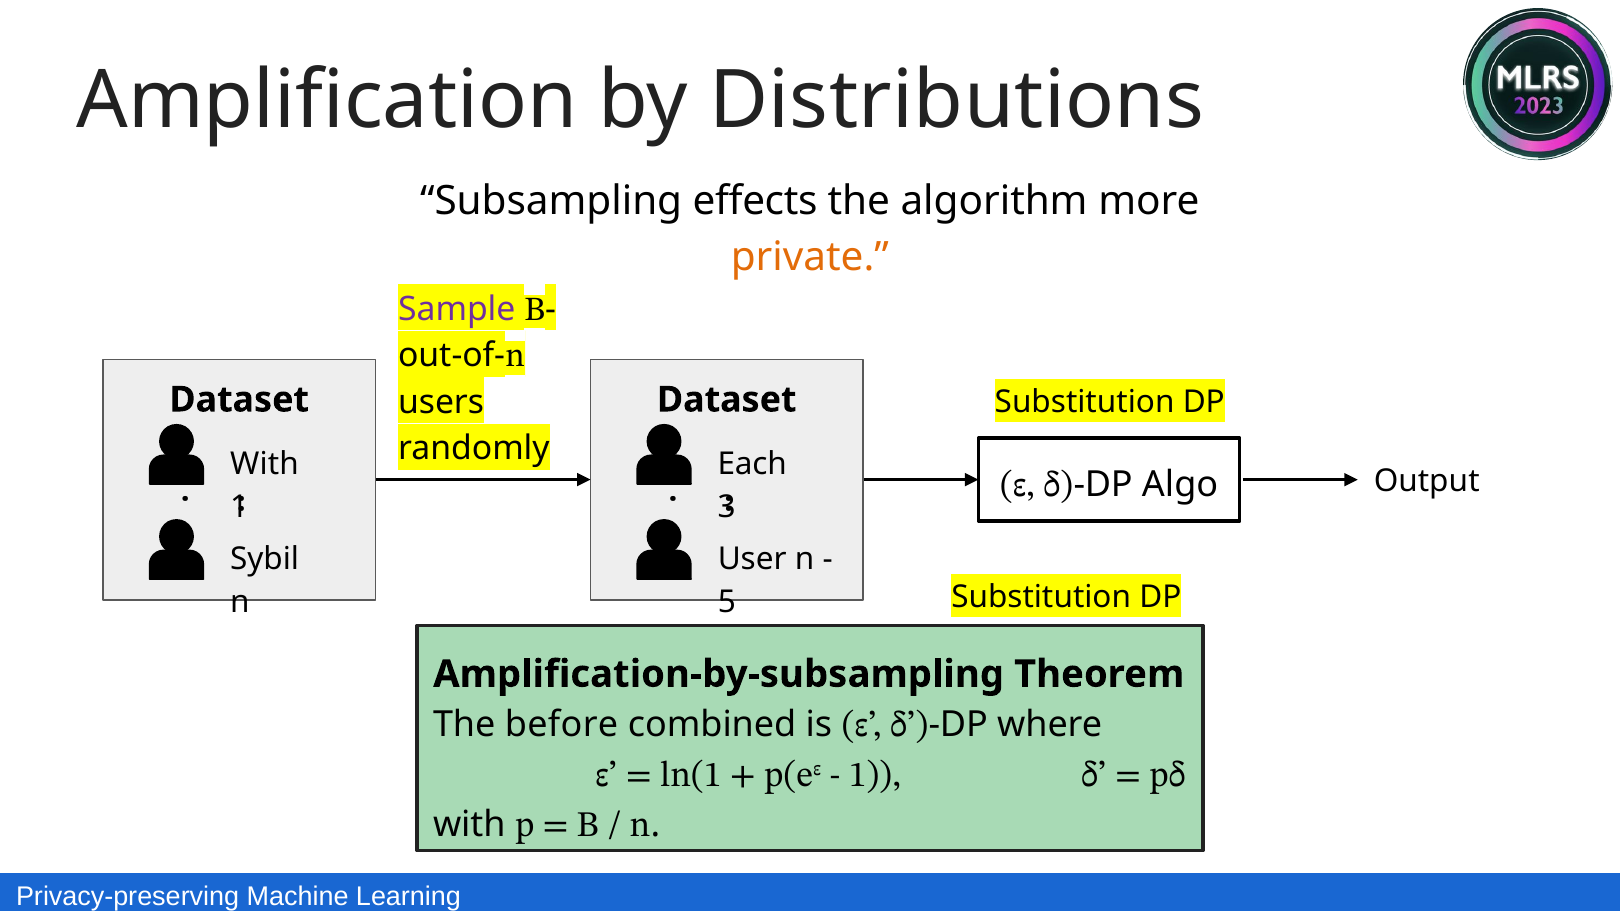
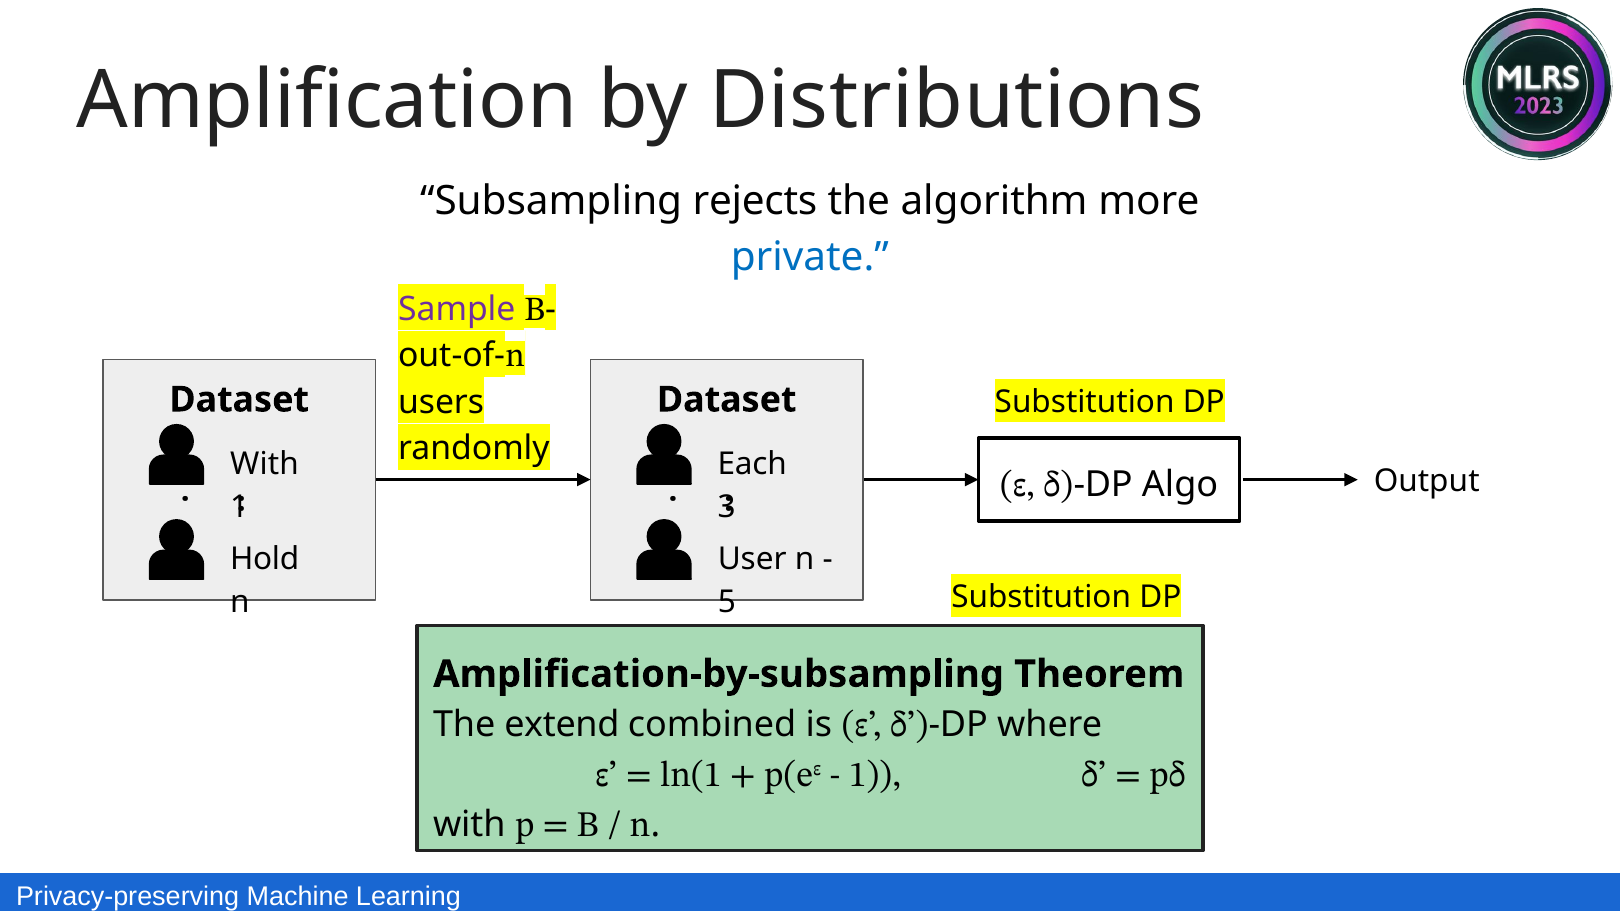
effects: effects -> rejects (755, 202)
private colour: orange -> blue (810, 258)
Sybil: Sybil -> Hold (265, 559)
before: before -> extend (562, 725)
